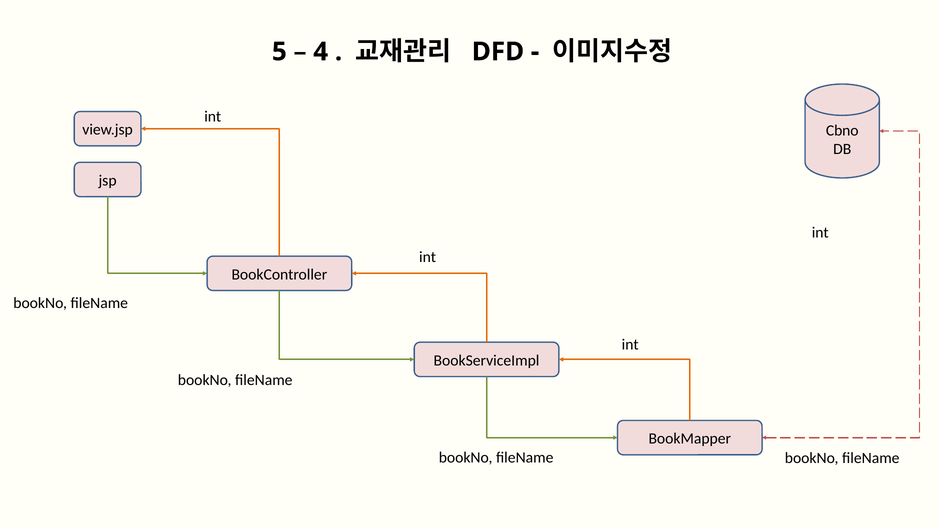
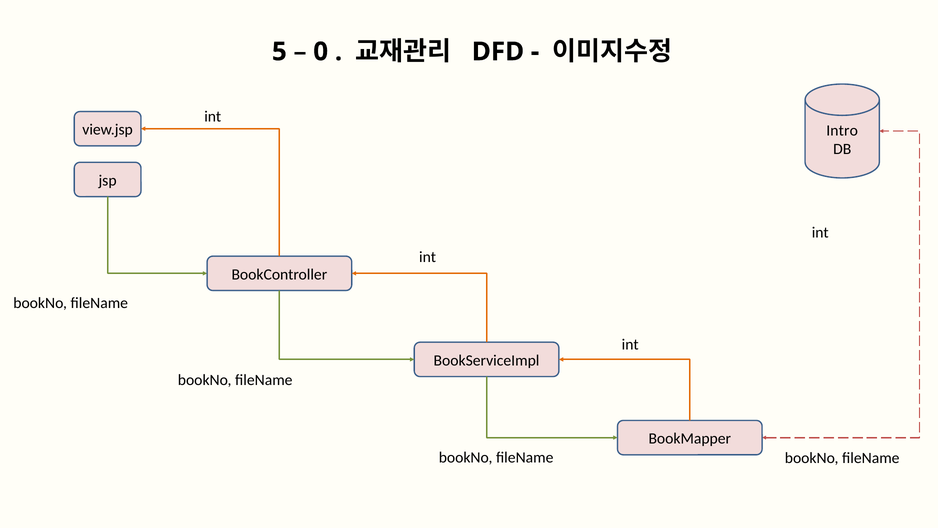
4: 4 -> 0 (321, 52)
Cbno: Cbno -> Intro (842, 130)
